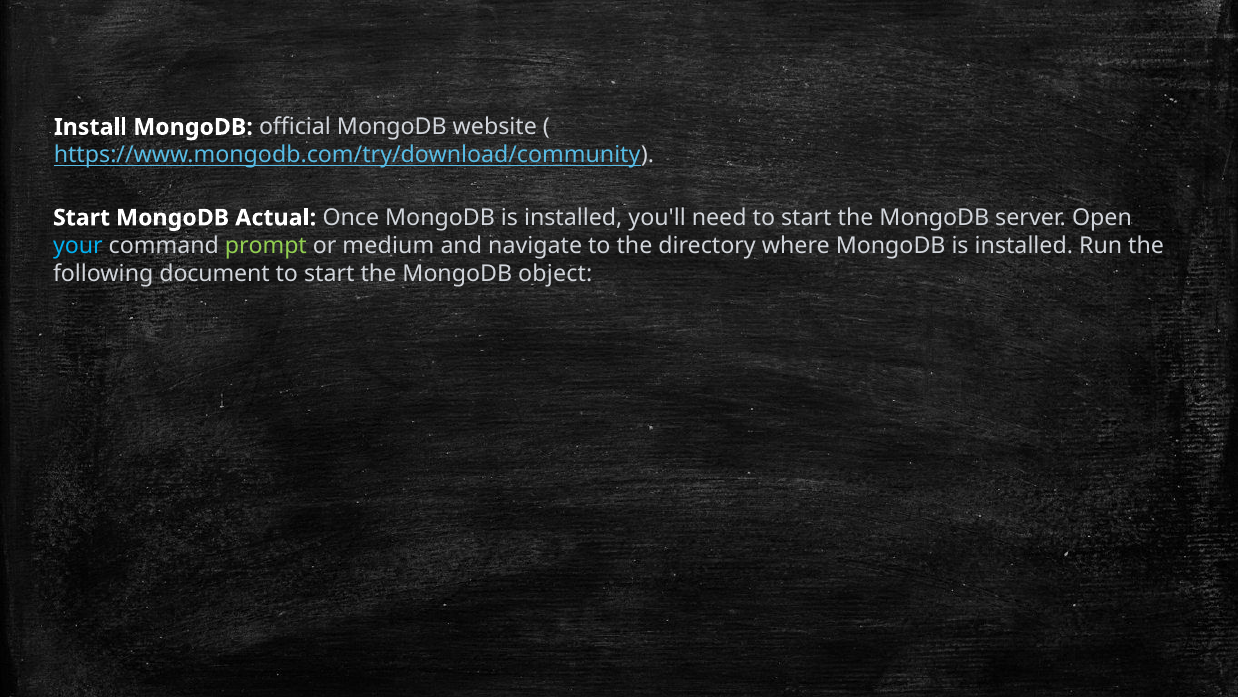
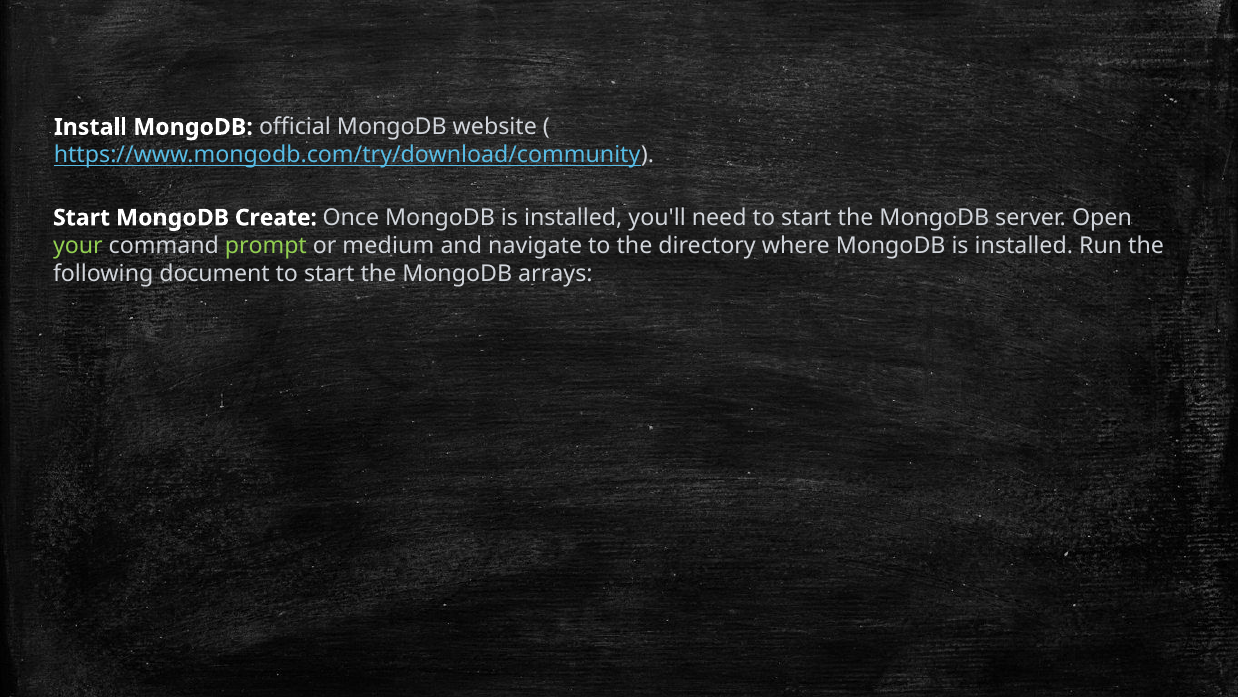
Actual: Actual -> Create (276, 218)
your colour: light blue -> light green (78, 245)
object: object -> arrays (555, 273)
